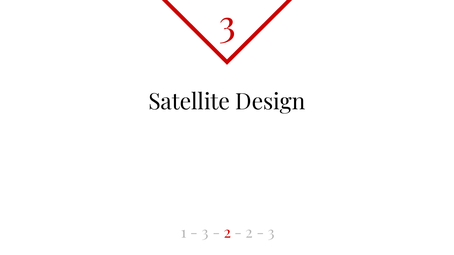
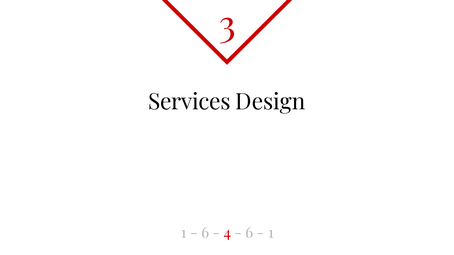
Satellite: Satellite -> Services (189, 102)
3: 3 -> 6 (205, 233)
2: 2 -> 4 (227, 233)
2: 2 -> 6 (249, 233)
3: 3 -> 1 (271, 233)
